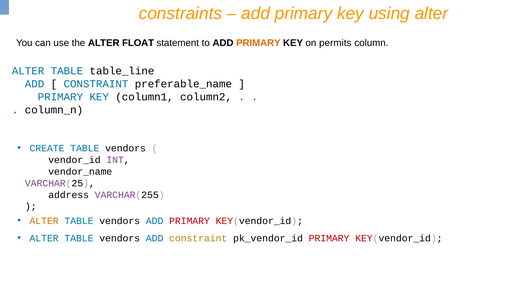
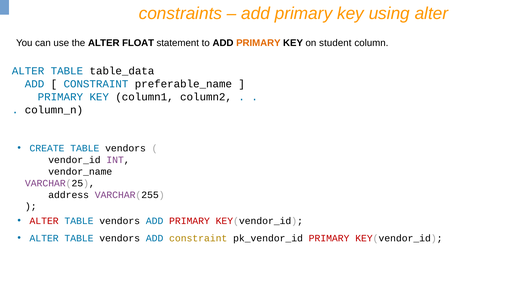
permits: permits -> student (335, 43)
table_line: table_line -> table_data (122, 71)
ALTER colour: orange -> red (44, 221)
